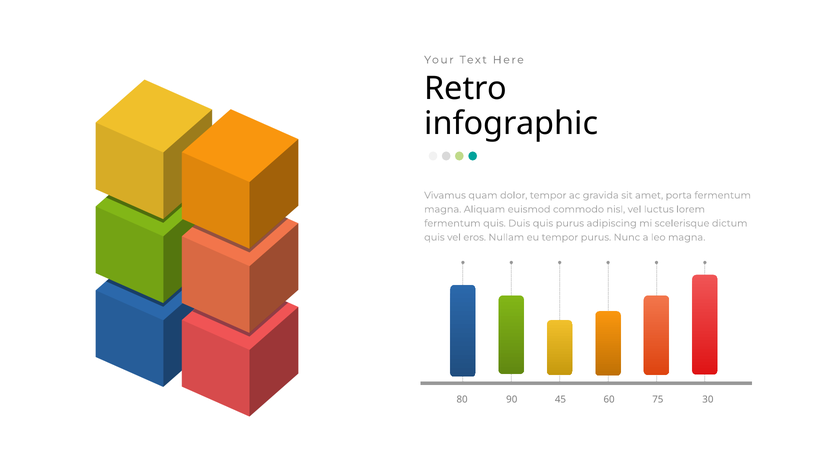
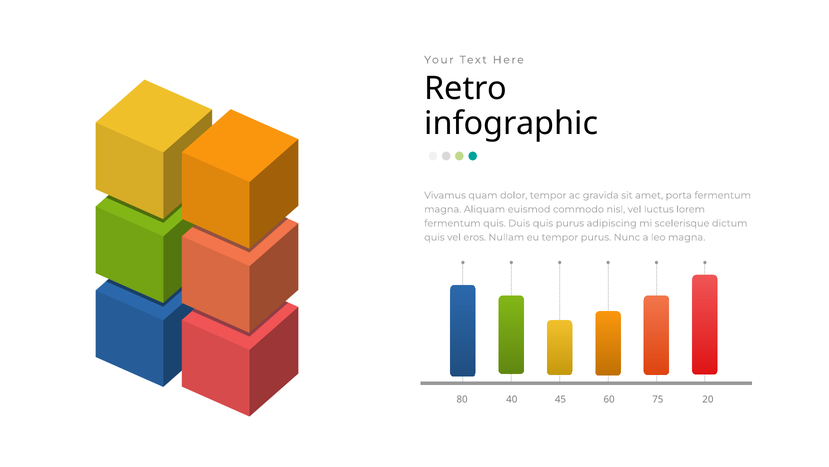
90: 90 -> 40 (512, 399)
30: 30 -> 20 (708, 399)
